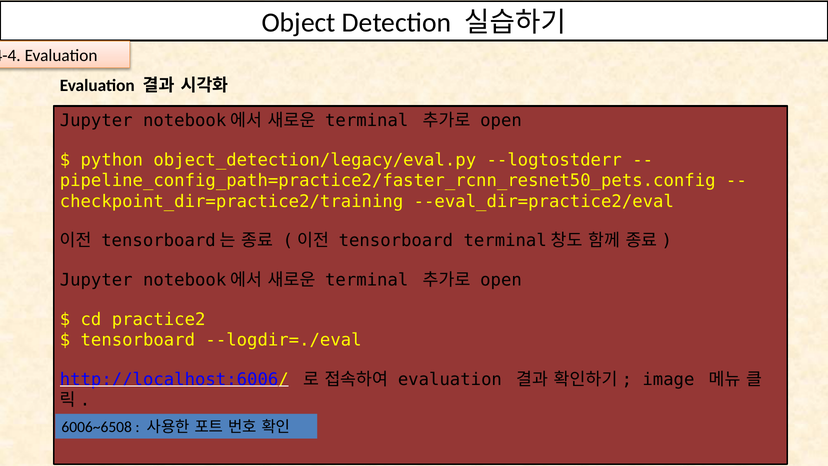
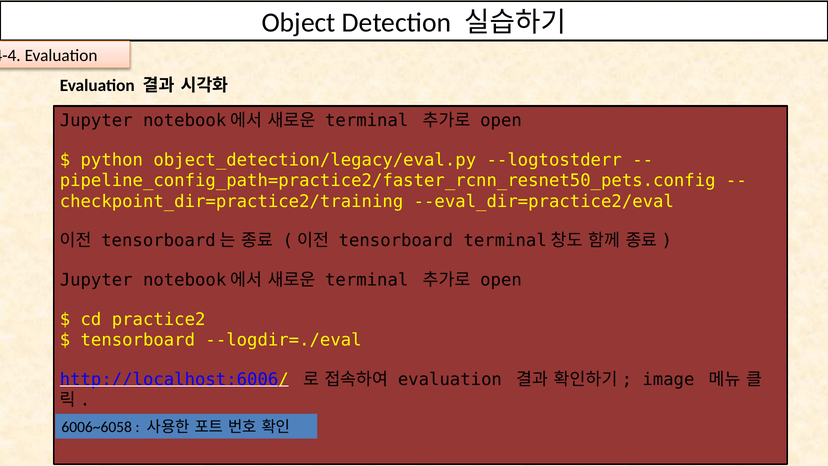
6006~6508: 6006~6508 -> 6006~6058 (97, 427)
